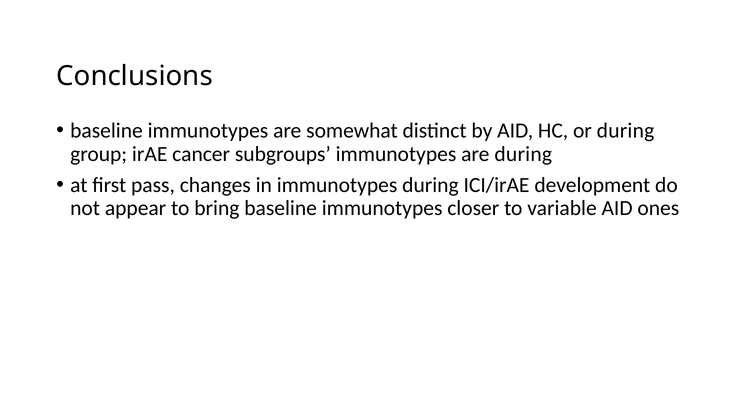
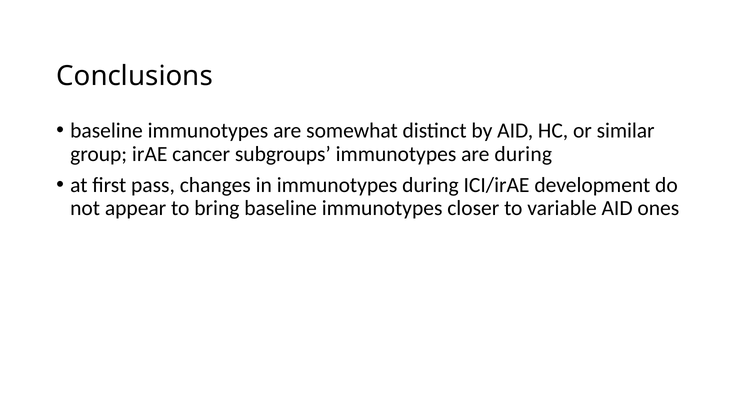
or during: during -> similar (626, 131)
